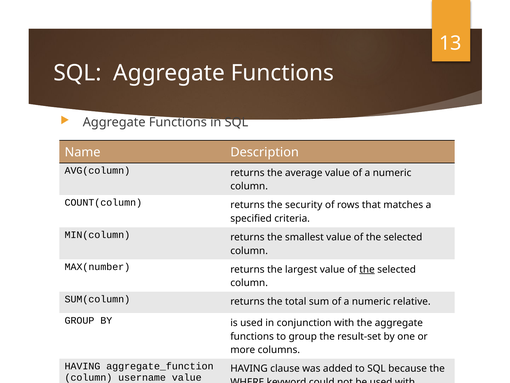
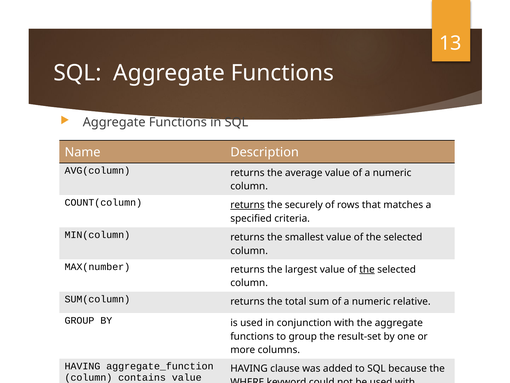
returns underline: none -> present (247, 205)
security: security -> securely (304, 205)
username: username -> contains (142, 377)
